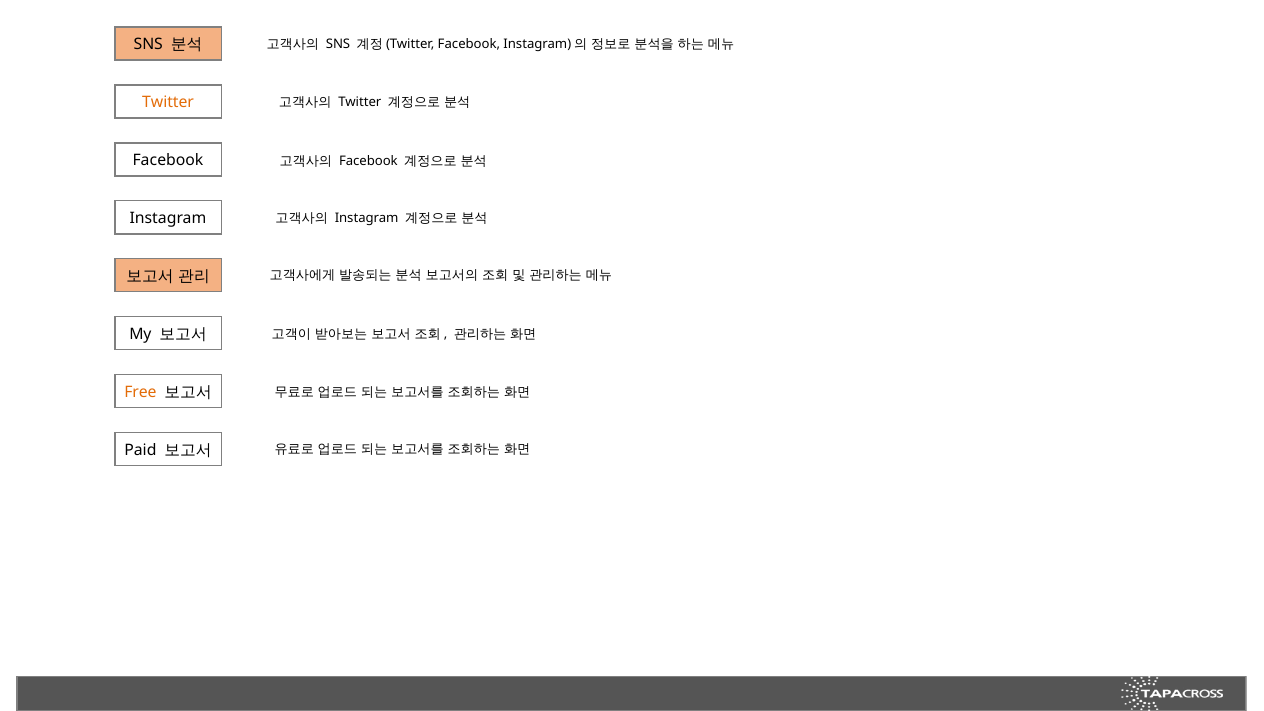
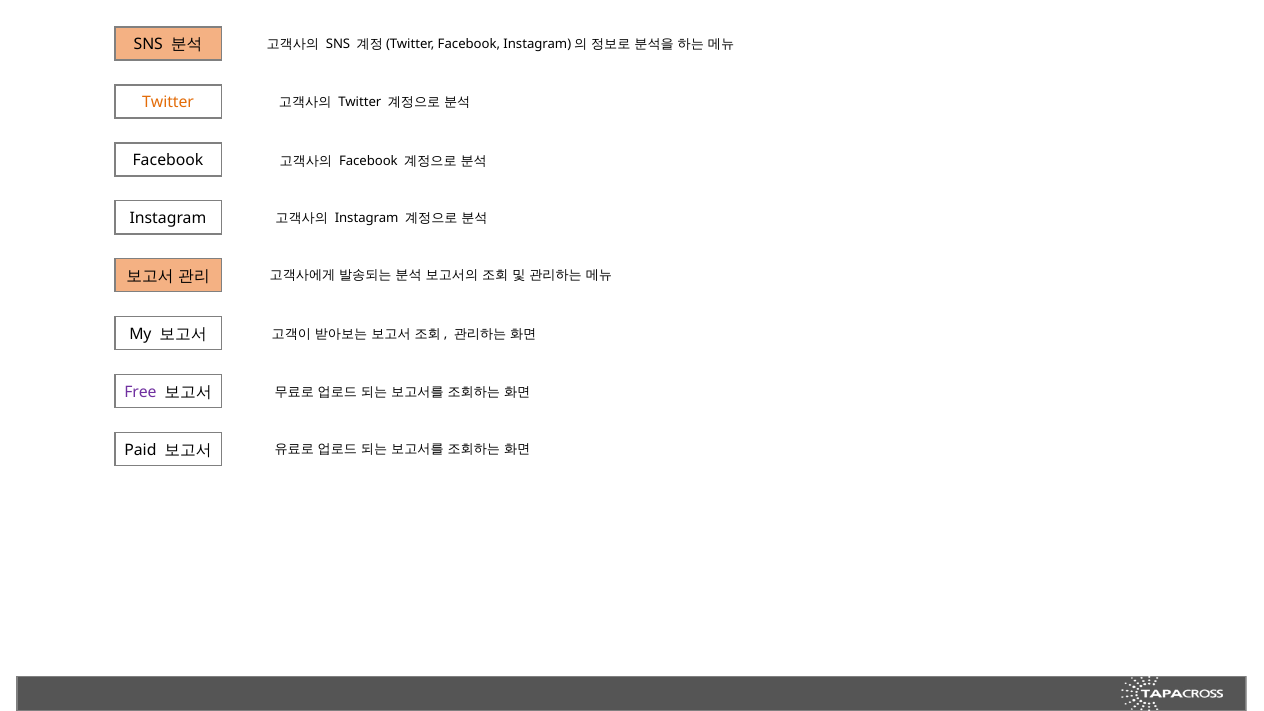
Free colour: orange -> purple (140, 392)
